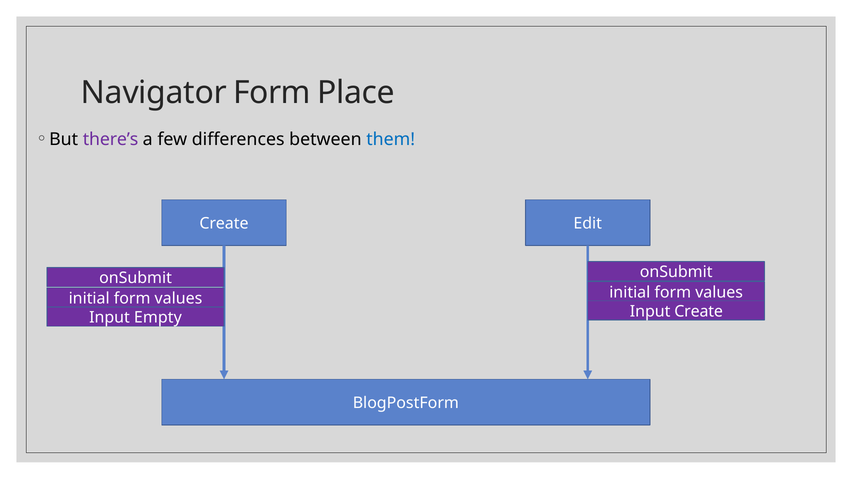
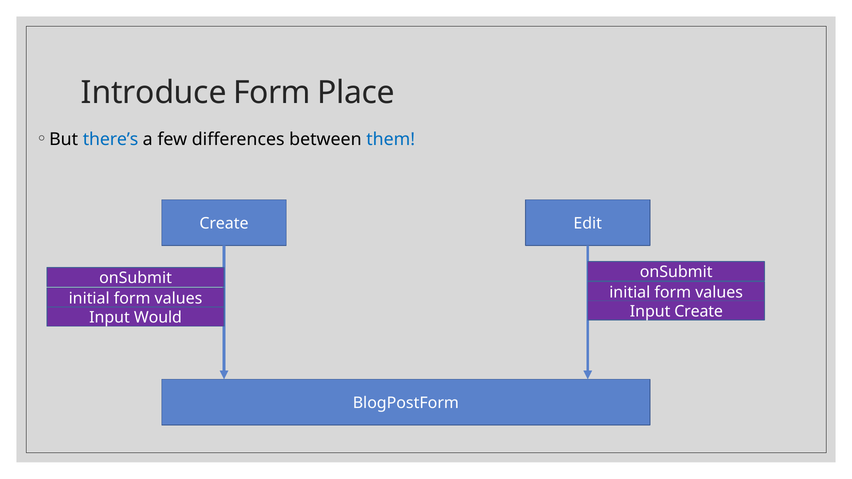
Navigator: Navigator -> Introduce (154, 93)
there’s colour: purple -> blue (111, 139)
Empty: Empty -> Would (158, 318)
